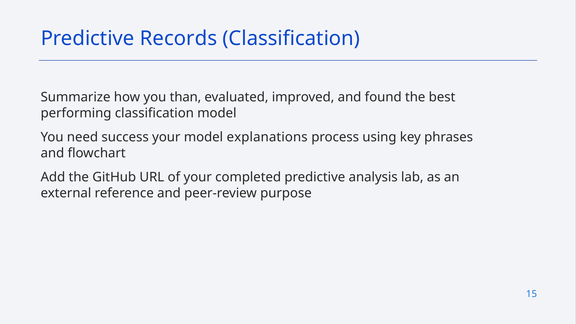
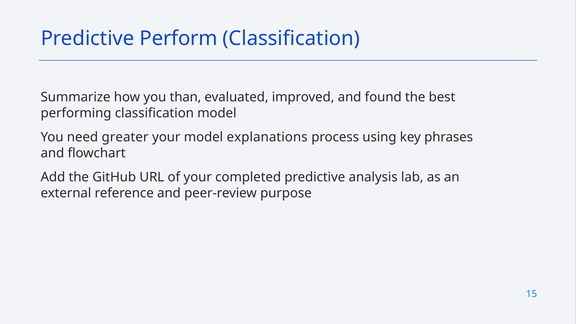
Records: Records -> Perform (179, 38)
success: success -> greater (125, 137)
